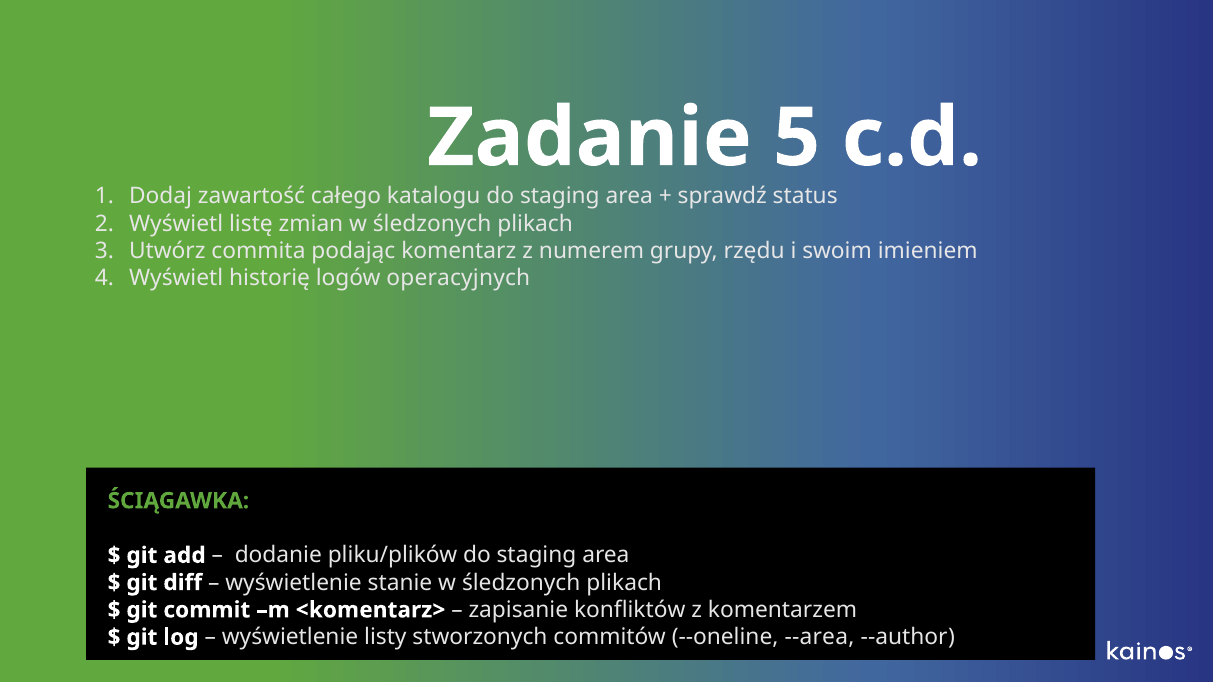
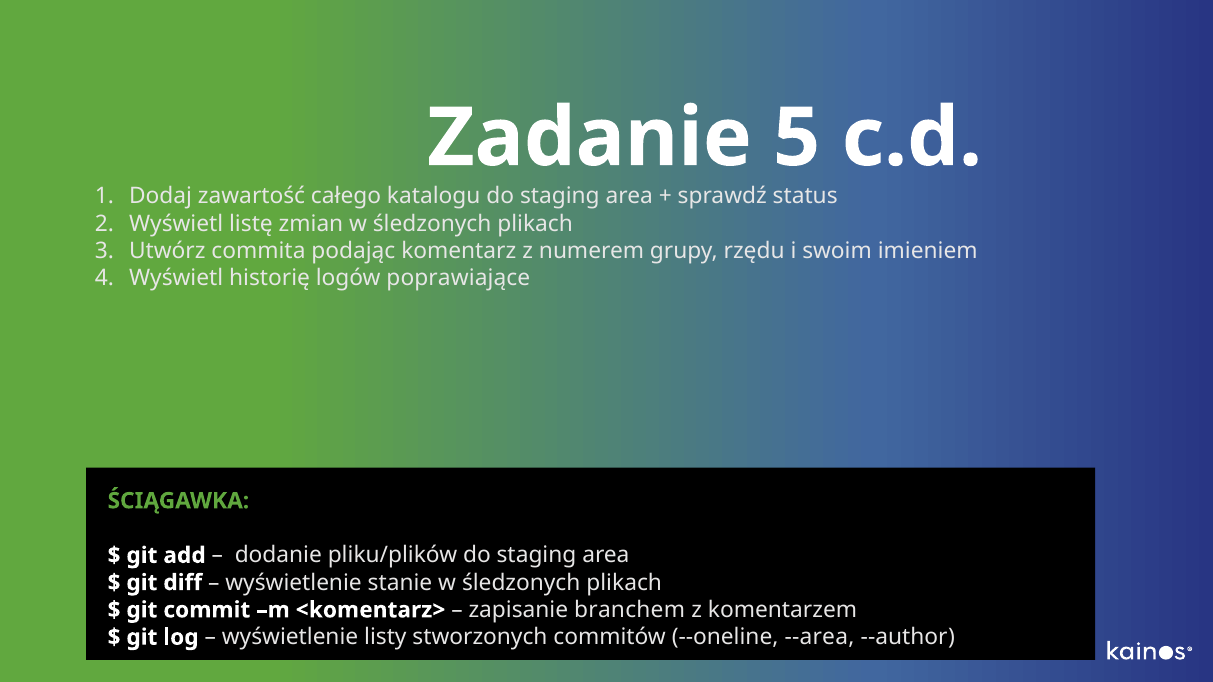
operacyjnych: operacyjnych -> poprawiające (458, 278)
konfliktów: konfliktów -> branchem (630, 610)
